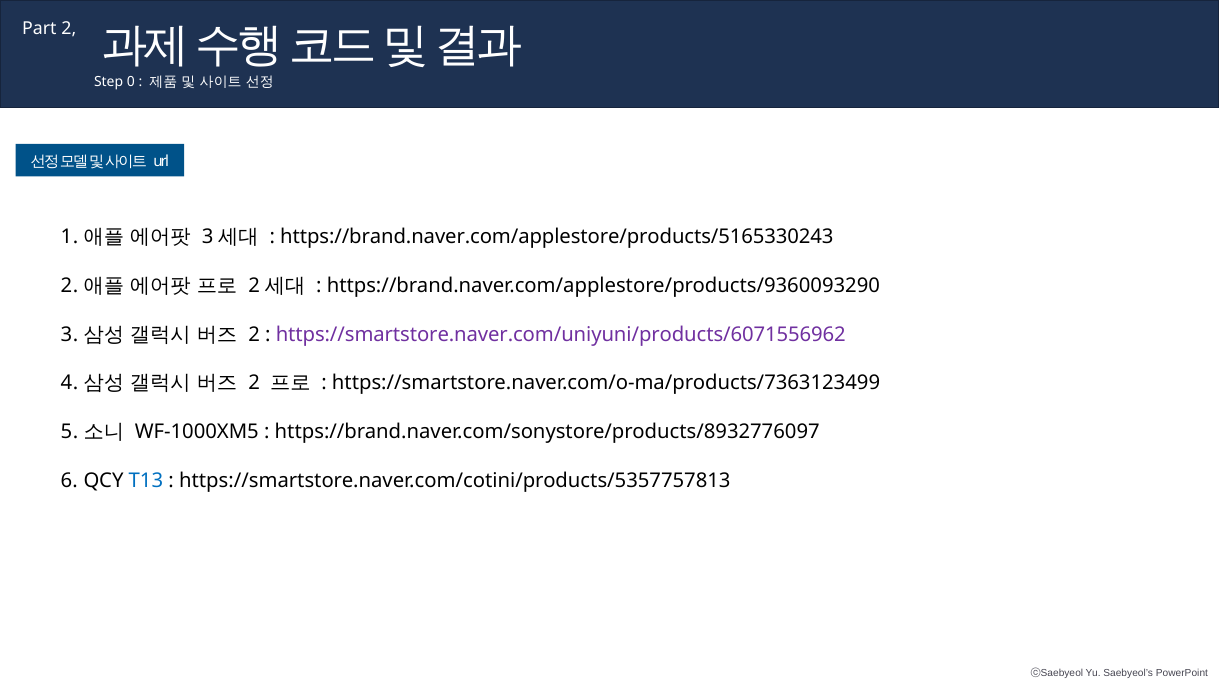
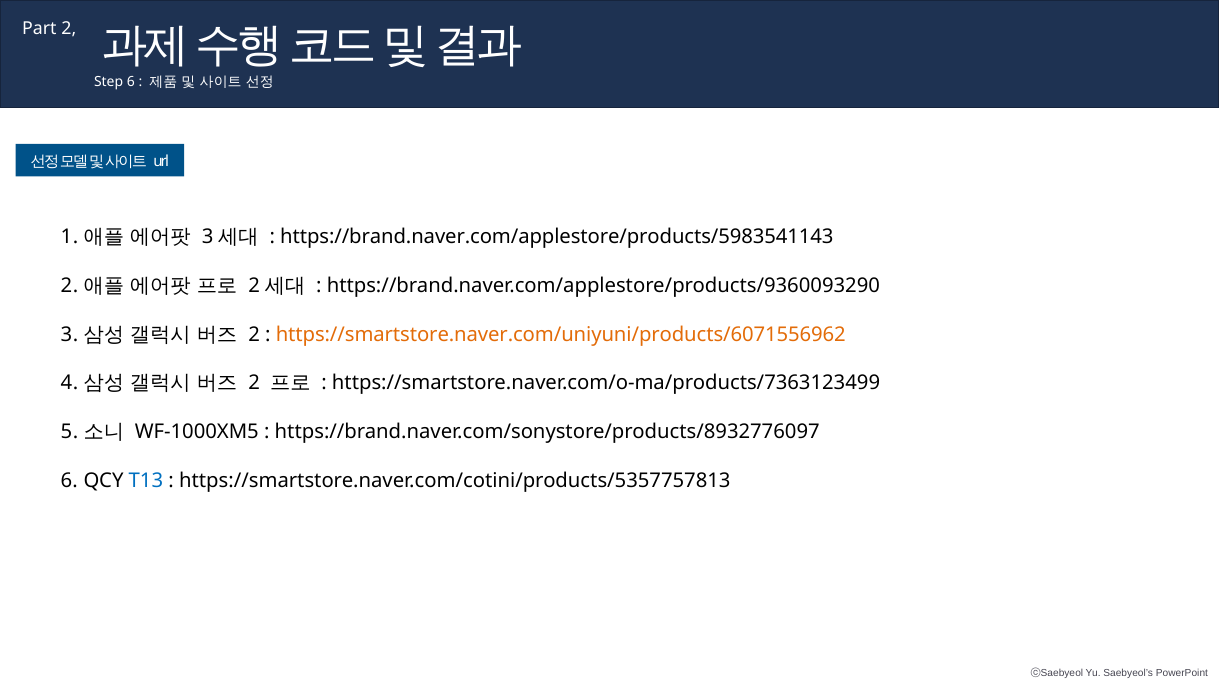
Step 0: 0 -> 6 (131, 81)
https://brand.naver.com/applestore/products/5165330243: https://brand.naver.com/applestore/products/5165330243 -> https://brand.naver.com/applestore/products/5983541143 (557, 237)
https://smartstore.naver.com/uniyuni/products/6071556962 colour: purple -> orange (561, 334)
